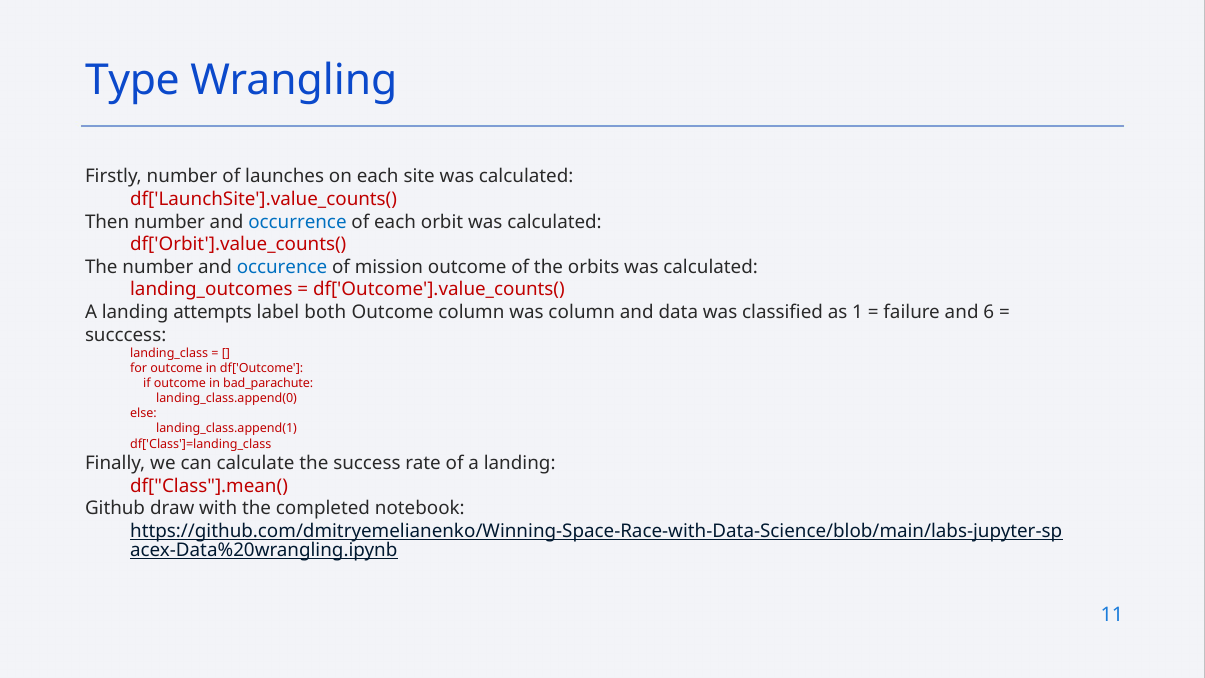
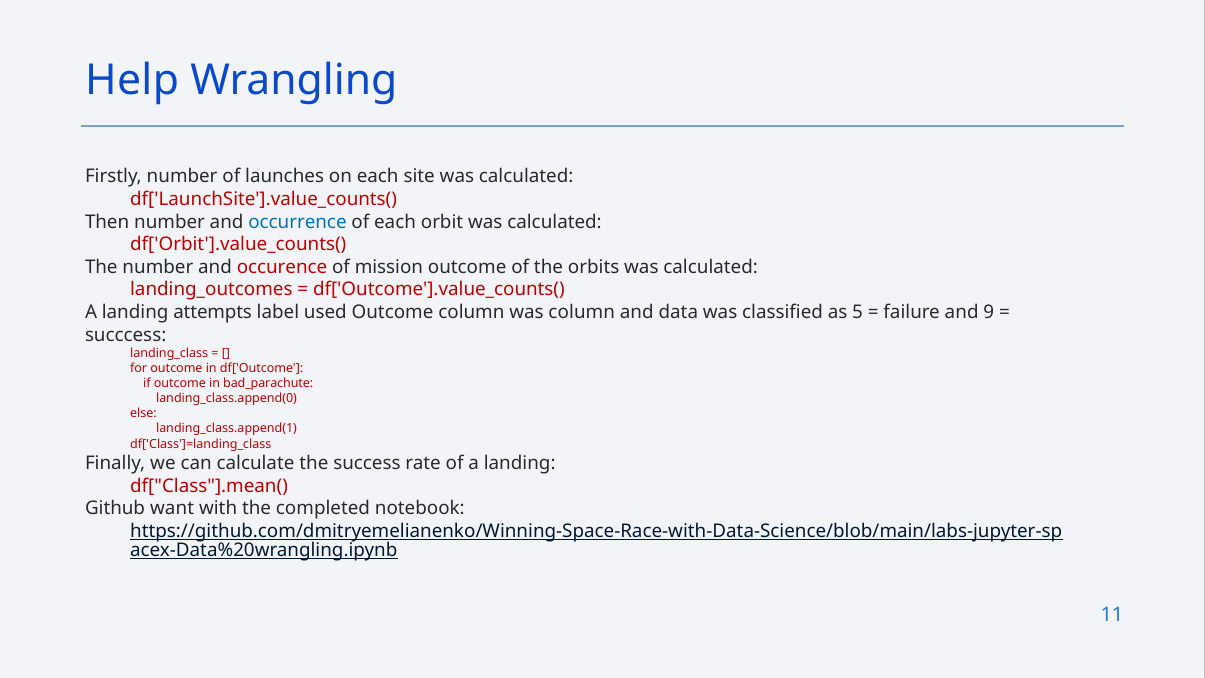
Type: Type -> Help (132, 80)
occurence colour: blue -> red (282, 267)
both: both -> used (325, 312)
1: 1 -> 5 (858, 312)
6: 6 -> 9 (989, 312)
draw: draw -> want (172, 508)
